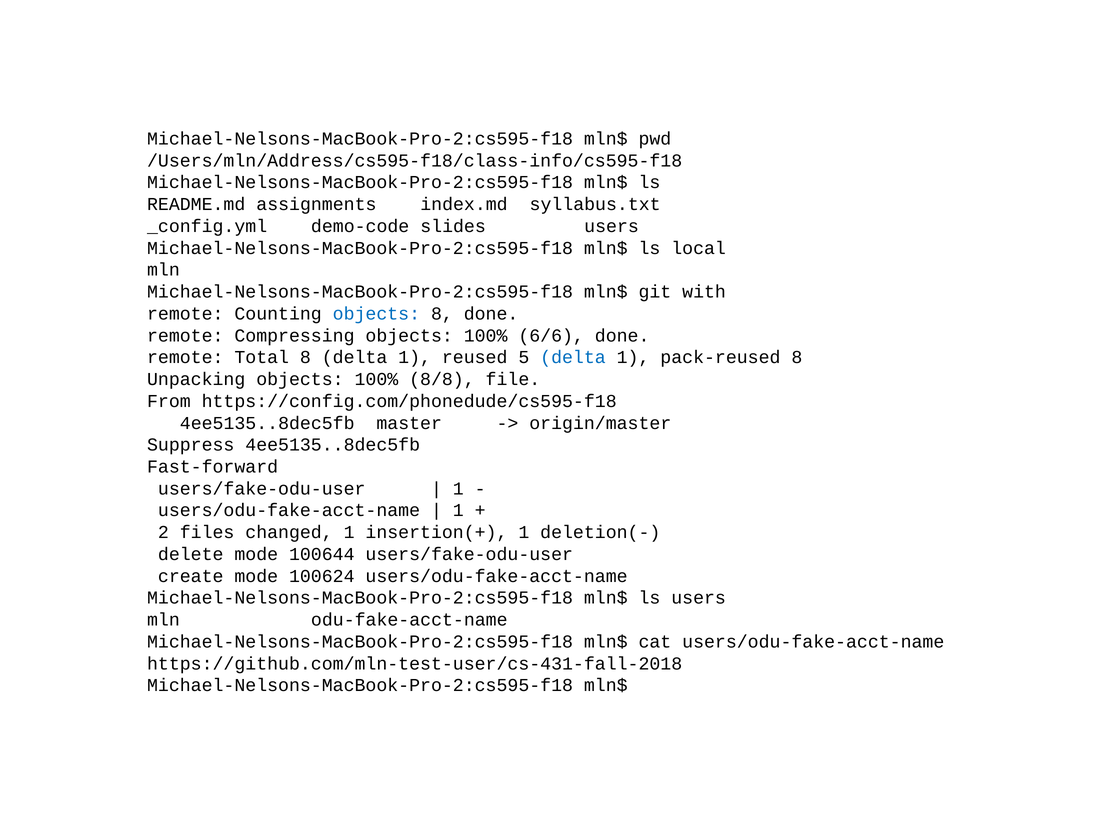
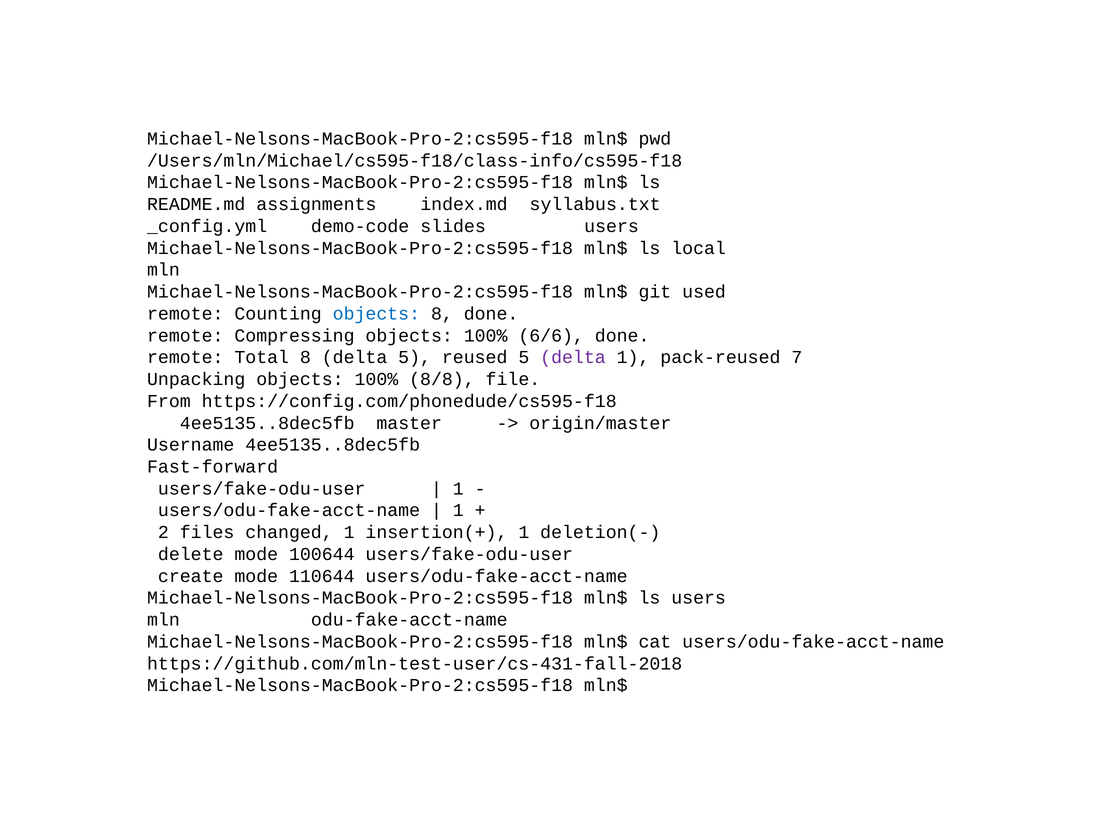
/Users/mln/Address/cs595-f18/class-info/cs595-f18: /Users/mln/Address/cs595-f18/class-info/cs595-f18 -> /Users/mln/Michael/cs595-f18/class-info/cs595-f18 (415, 161)
with: with -> used (704, 292)
8 delta 1: 1 -> 5 (415, 357)
delta colour: blue -> purple (573, 357)
pack-reused 8: 8 -> 7 (797, 357)
Suppress: Suppress -> Username (191, 445)
100624: 100624 -> 110644 (322, 576)
